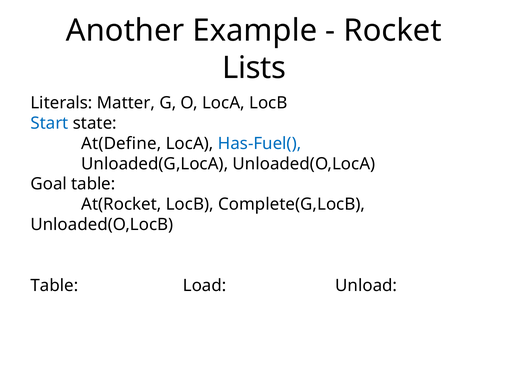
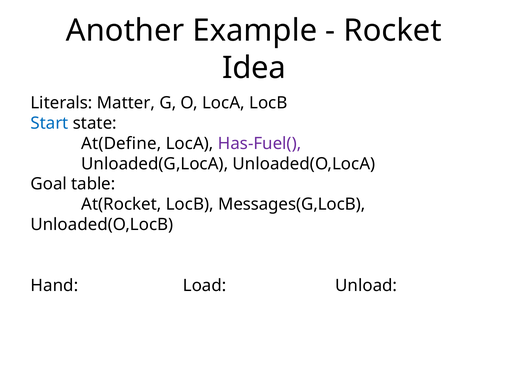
Lists: Lists -> Idea (254, 68)
Has-Fuel( colour: blue -> purple (260, 143)
Complete(G,LocB: Complete(G,LocB -> Messages(G,LocB (292, 204)
Table: Table -> Hand (54, 286)
